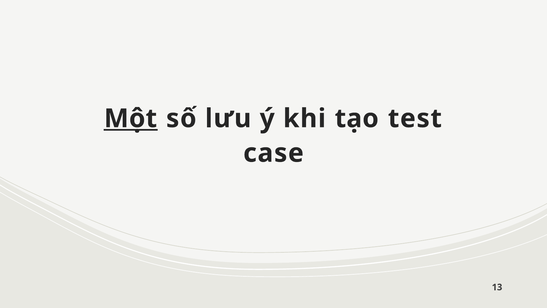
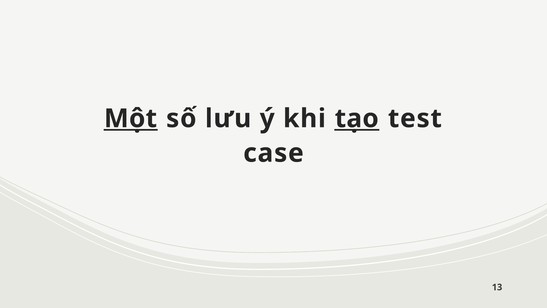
tạo underline: none -> present (357, 118)
